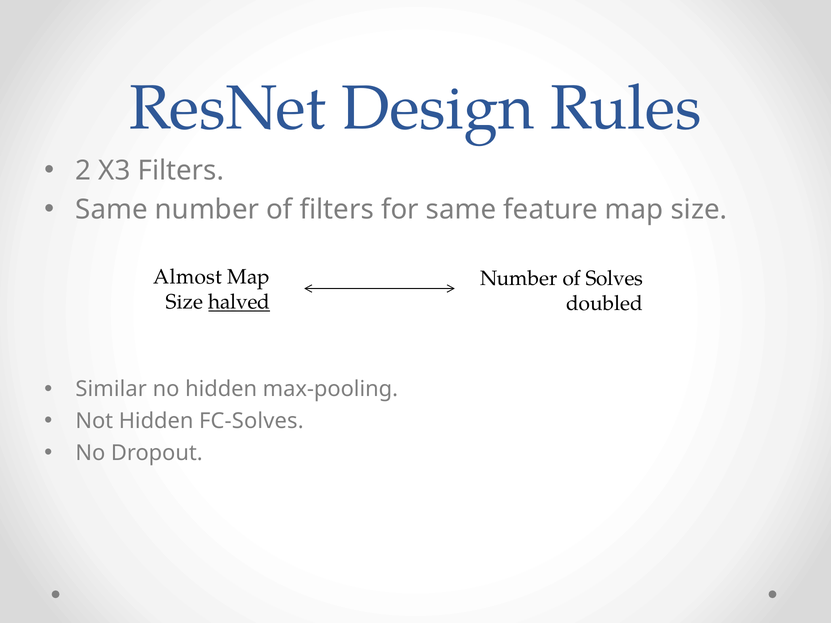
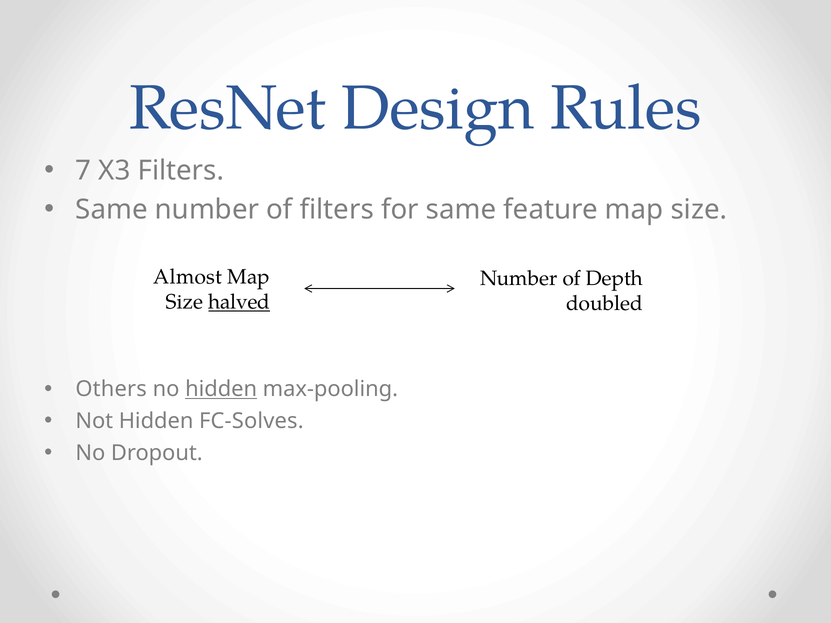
2: 2 -> 7 (83, 171)
Solves: Solves -> Depth (614, 279)
Similar: Similar -> Others (111, 389)
hidden underline: none -> present (221, 389)
